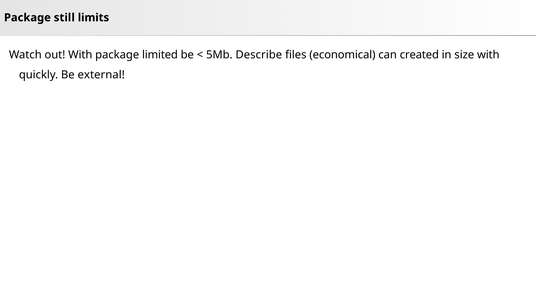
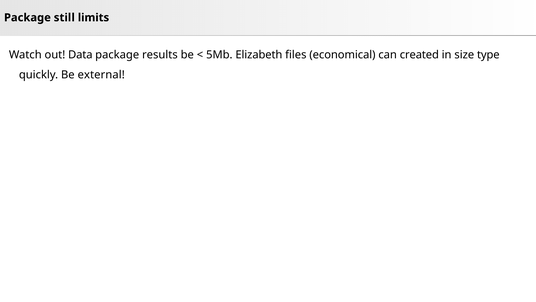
out With: With -> Data (80, 55)
limited: limited -> results (160, 55)
Describe: Describe -> Elizabeth (259, 55)
size with: with -> type (488, 55)
